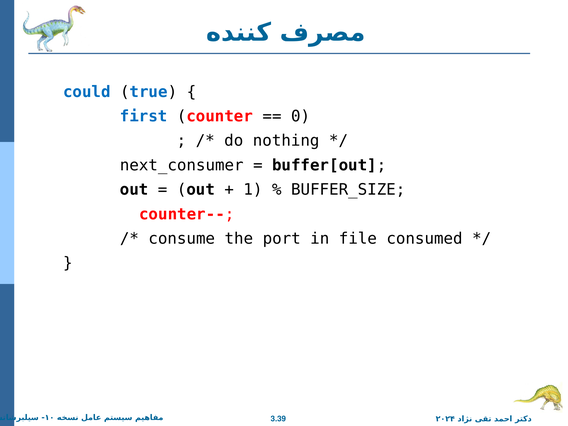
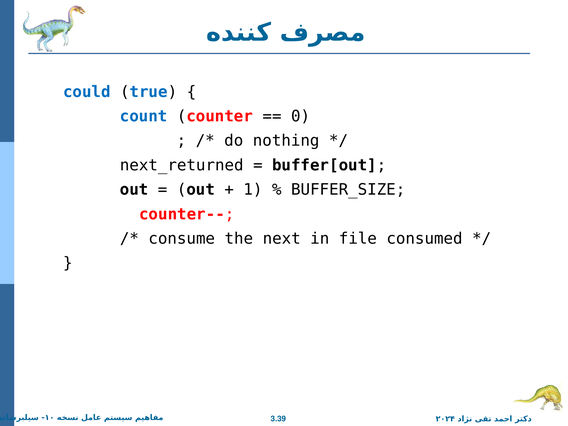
first: first -> count (144, 116)
next_consumer: next_consumer -> next_returned (182, 165)
port: port -> next (282, 239)
